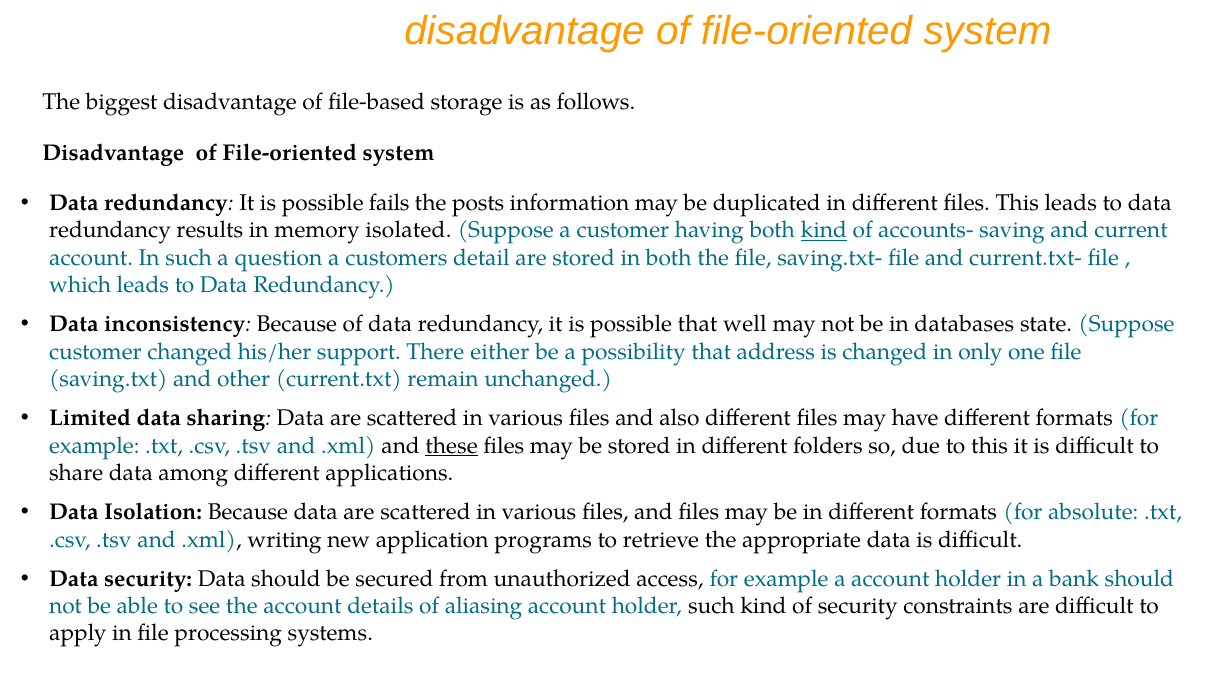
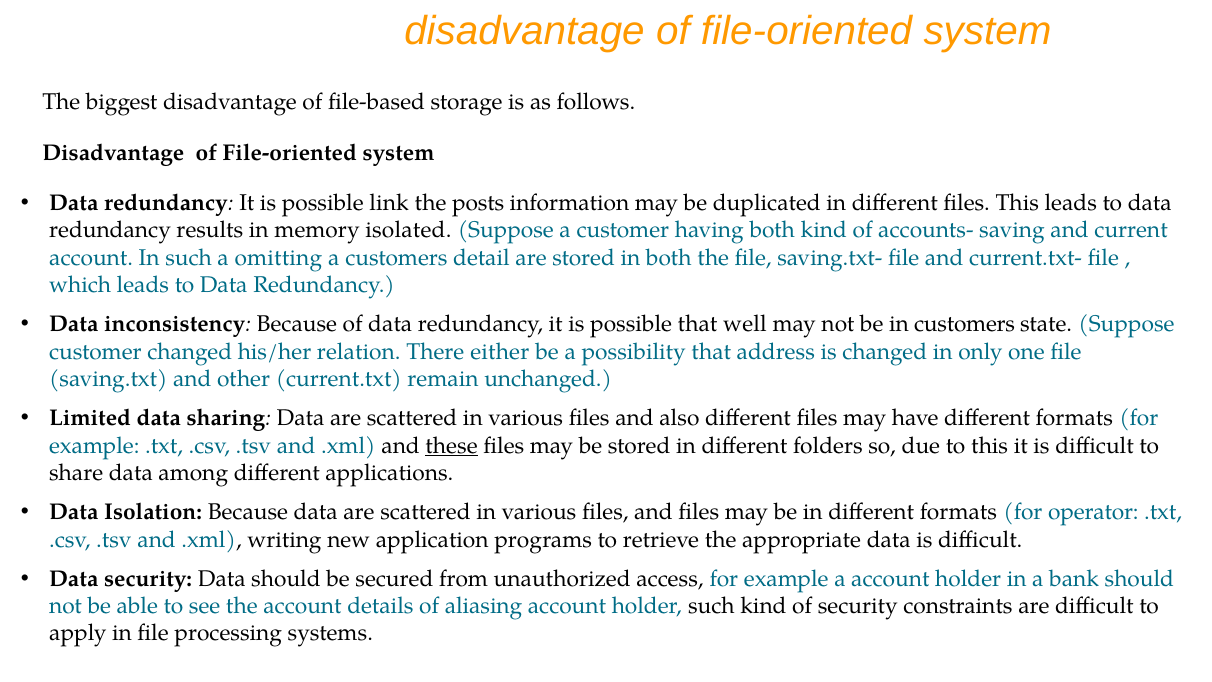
fails: fails -> link (389, 203)
kind underline: present -> none (824, 230)
question: question -> omitting (278, 258)
in databases: databases -> customers (965, 324)
support: support -> relation (359, 352)
absolute: absolute -> operator (1093, 512)
